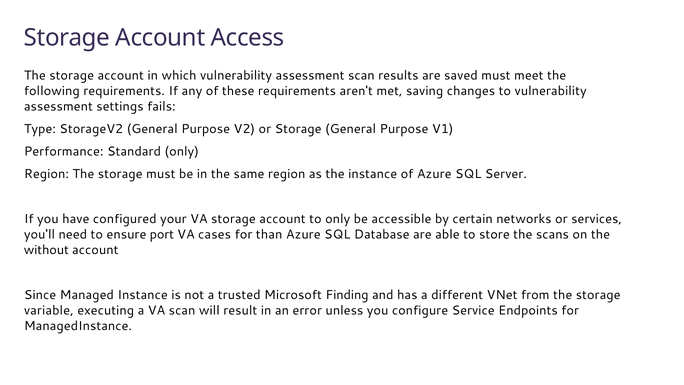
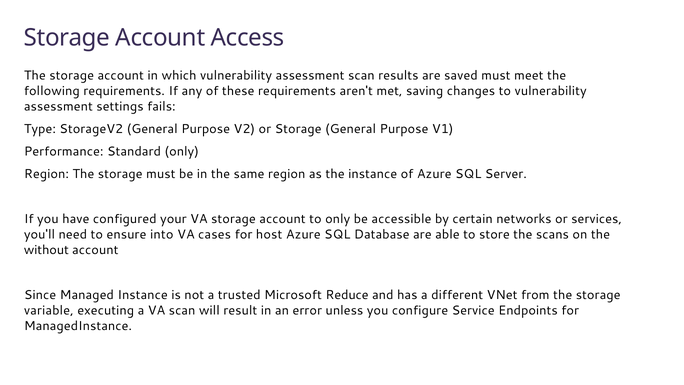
port: port -> into (162, 234)
than: than -> host (269, 234)
Finding: Finding -> Reduce (347, 295)
